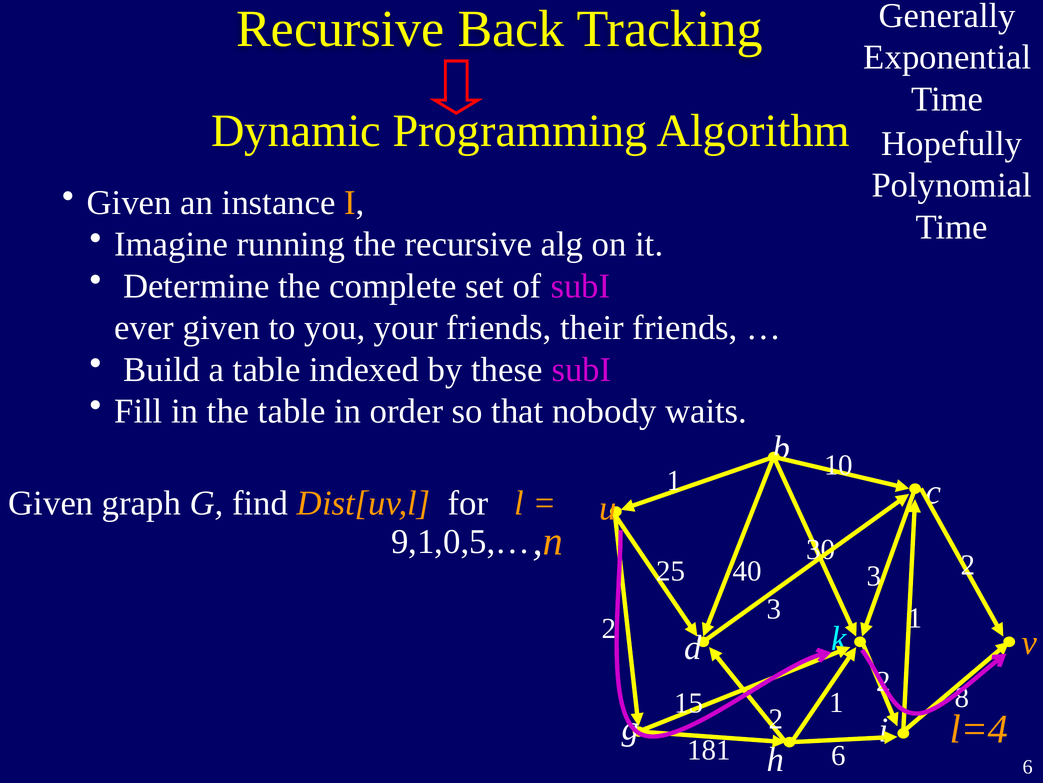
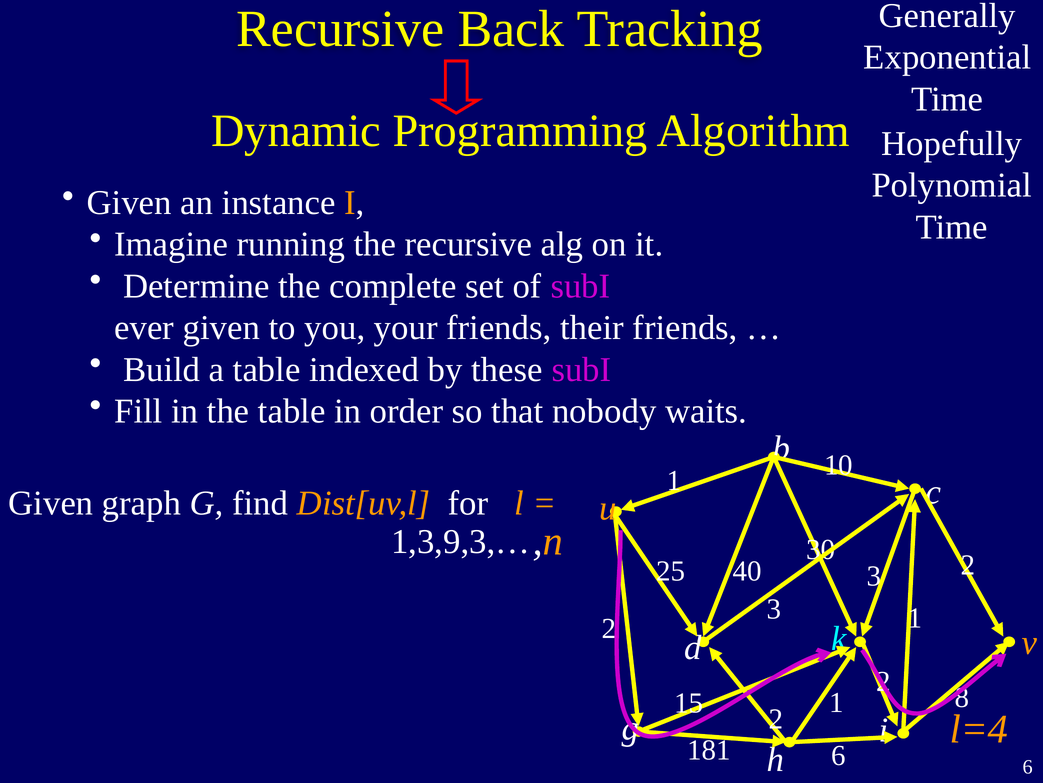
9,1,0,5,…: 9,1,0,5,… -> 1,3,9,3,… (461, 541)
